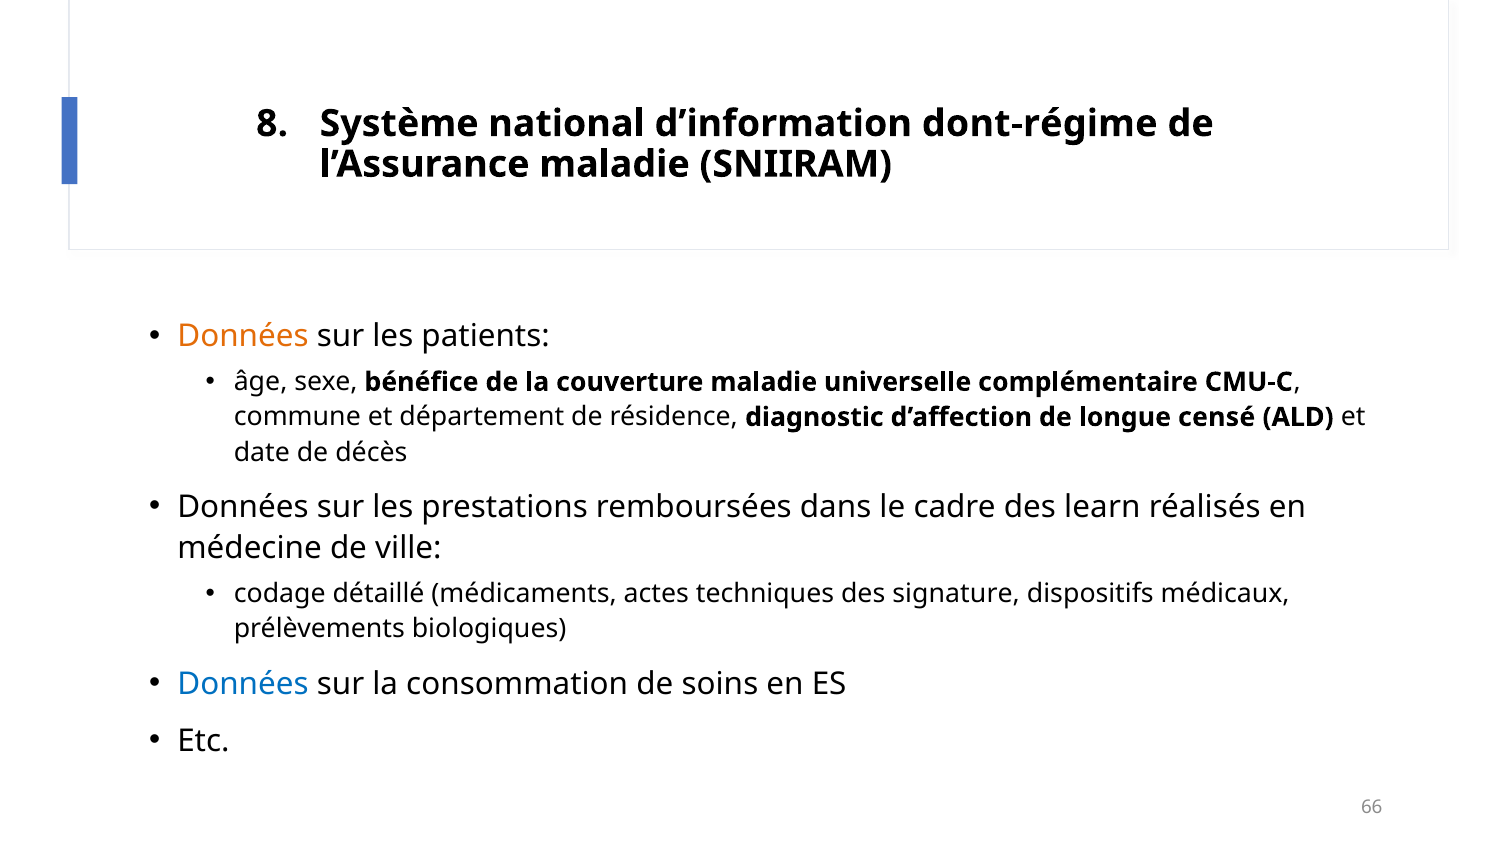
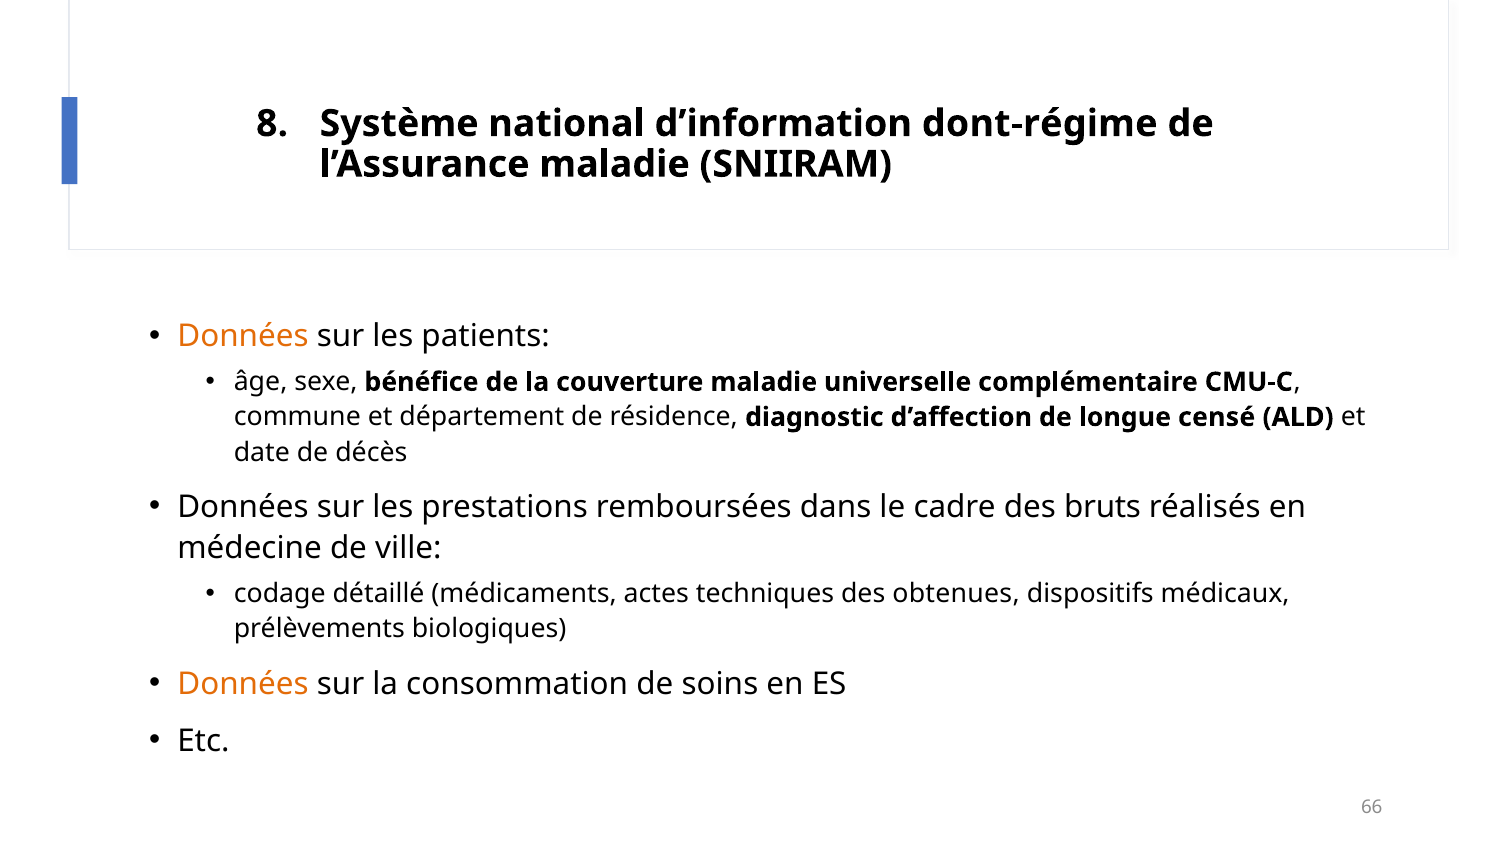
learn: learn -> bruts (1103, 507)
signature: signature -> obtenues (956, 594)
Données colour: blue -> orange (243, 684)
